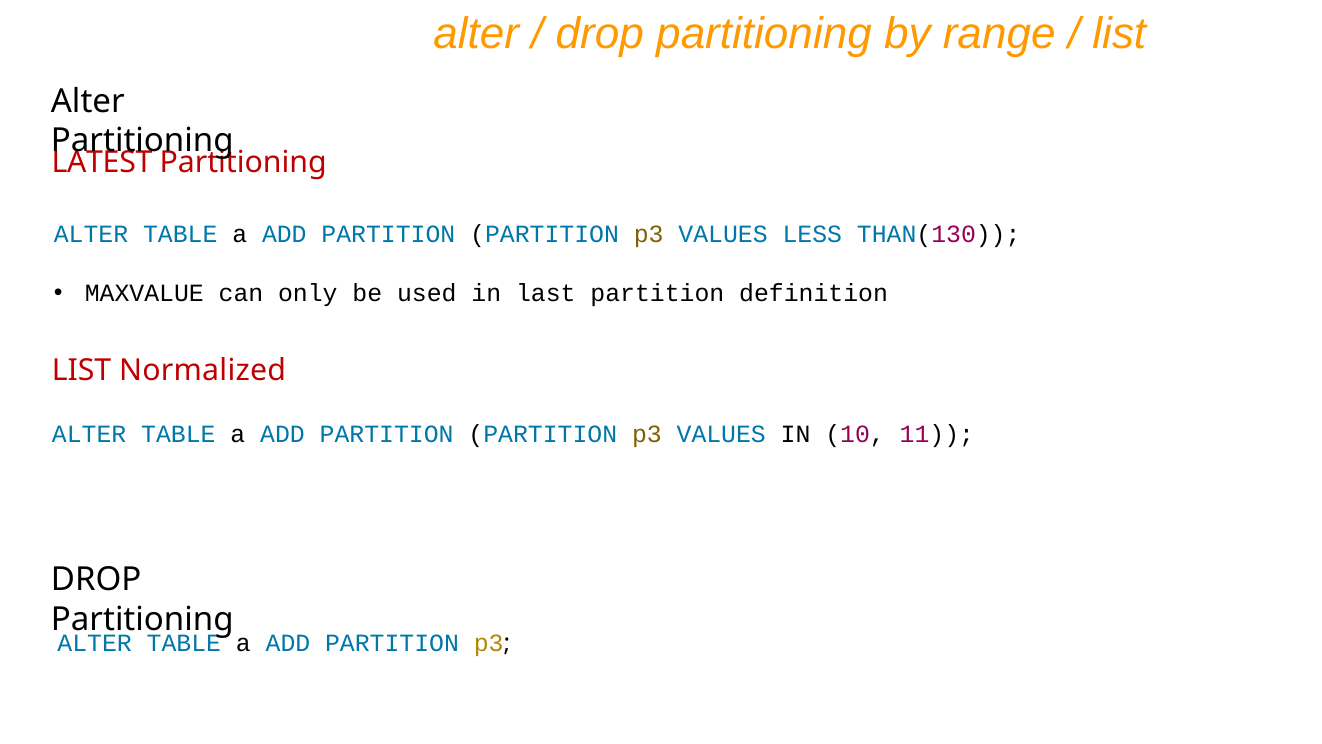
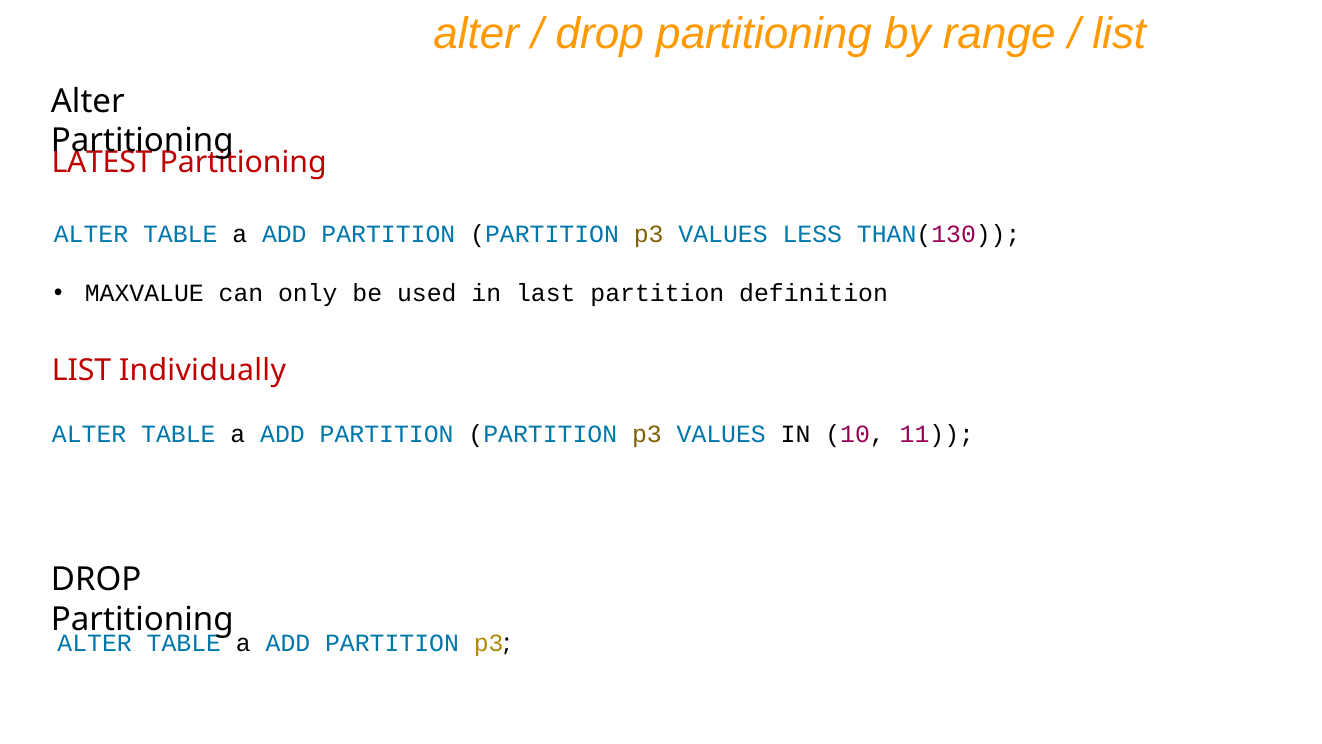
Normalized: Normalized -> Individually (203, 371)
